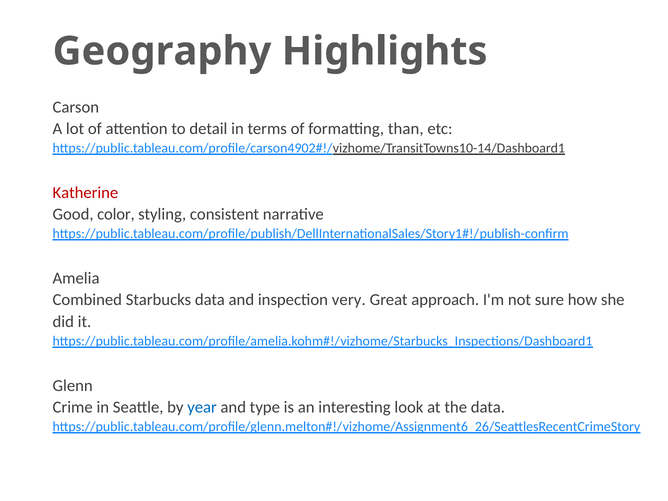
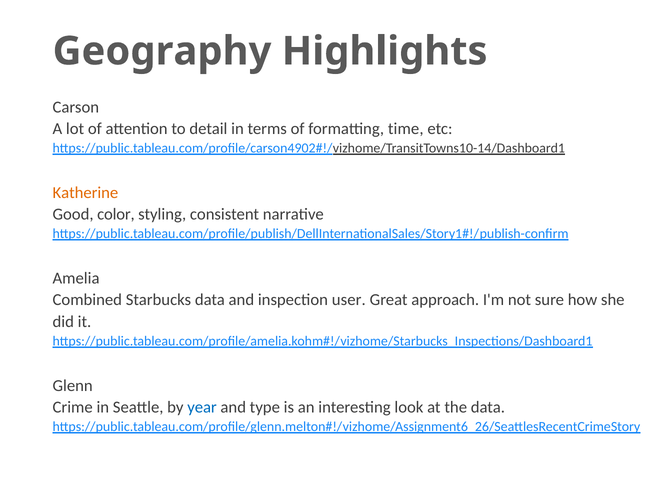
than: than -> time (406, 129)
Katherine colour: red -> orange (85, 193)
very: very -> user (349, 300)
